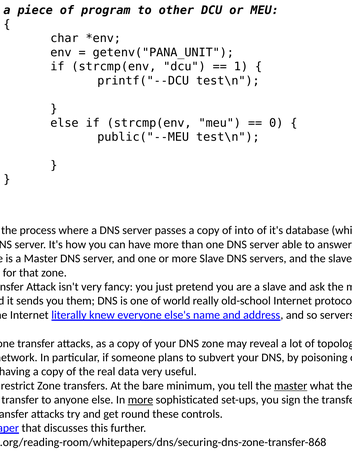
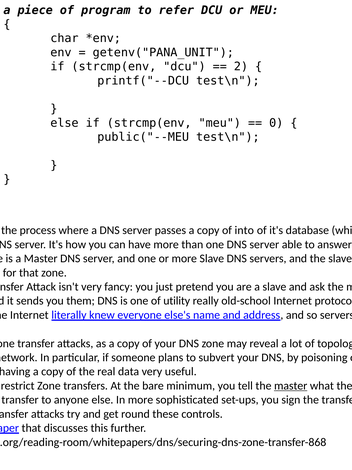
to other: other -> refer (176, 10)
1: 1 -> 2 (241, 66)
world: world -> utility (177, 300)
more underline: present -> none (140, 399)
